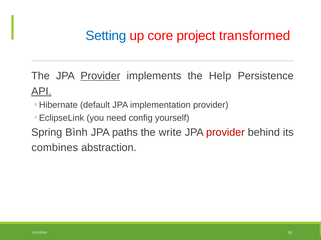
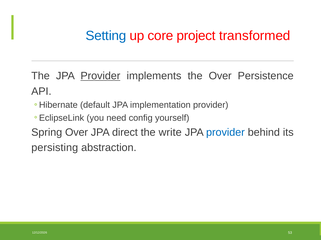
the Help: Help -> Over (220, 76)
API underline: present -> none (41, 92)
Spring Bình: Bình -> Over (77, 133)
paths: paths -> direct (125, 133)
provider colour: red -> blue (225, 133)
combines: combines -> persisting (55, 148)
